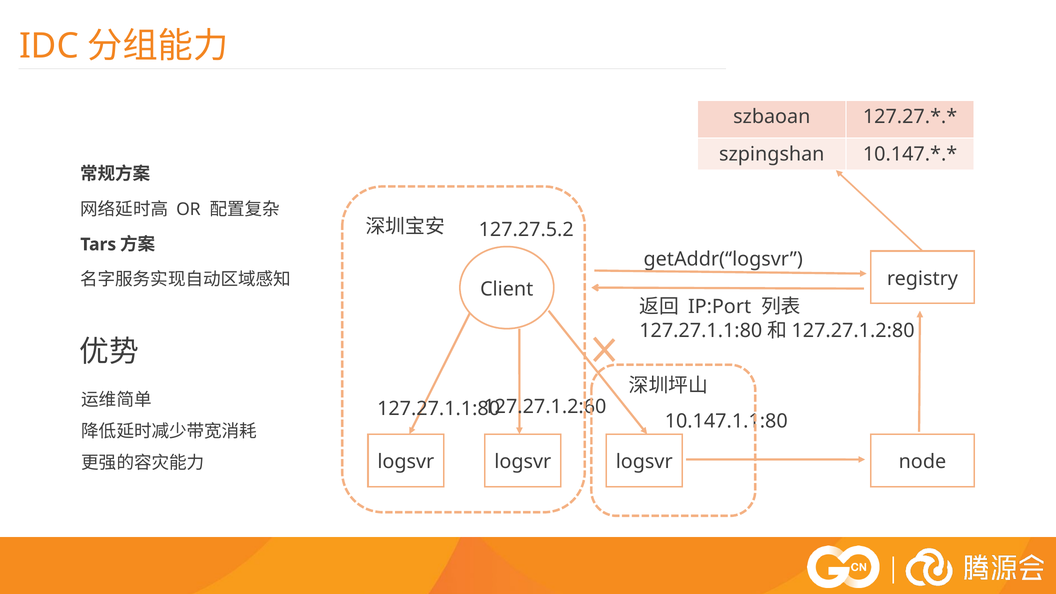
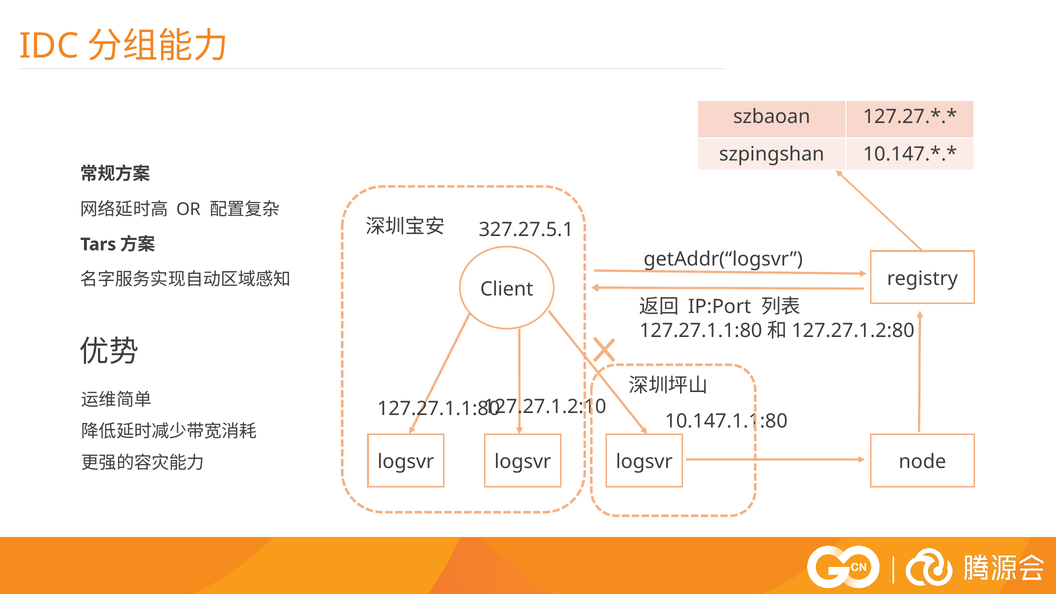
127.27.5.2: 127.27.5.2 -> 327.27.5.1 (526, 230)
127.27.1.2:60: 127.27.1.2:60 -> 127.27.1.2:10 (545, 407)
